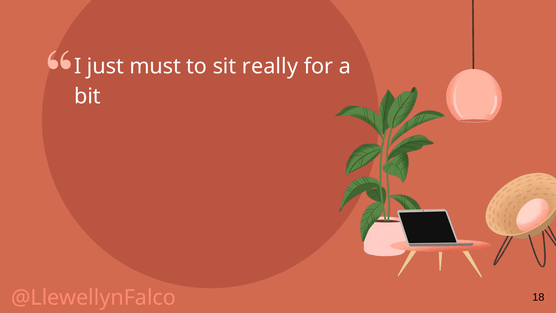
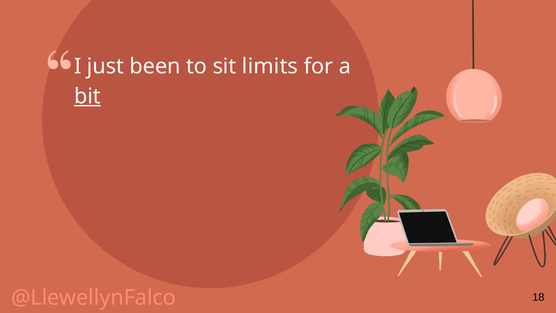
must: must -> been (155, 66)
really: really -> limits (270, 66)
bit underline: none -> present (87, 96)
